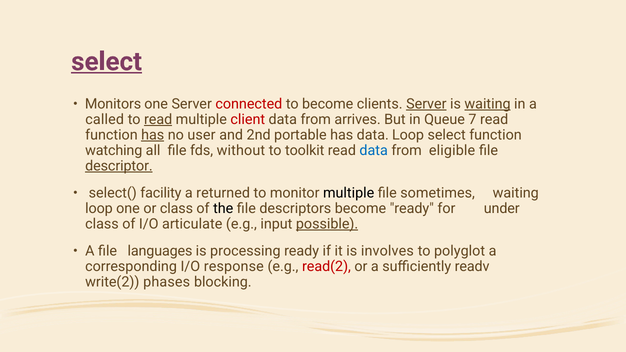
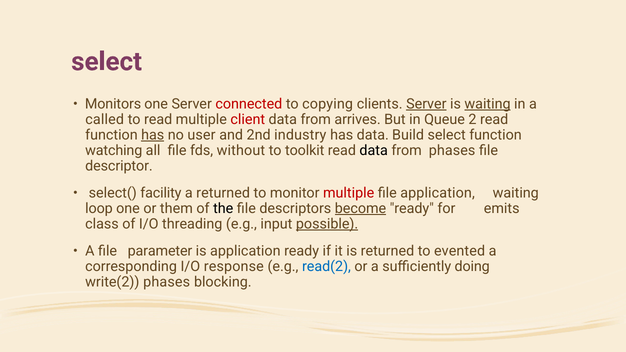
select underline: present -> none (107, 62)
to become: become -> copying (328, 104)
read underline: present -> none (158, 119)
7: 7 -> 2 (473, 119)
portable: portable -> industry (300, 135)
data Loop: Loop -> Build (408, 135)
data colour: blue -> black (374, 150)
from eligible: eligible -> phases (452, 150)
descriptor underline: present -> none (119, 166)
multiple colour: black -> red (349, 193)
file sometimes: sometimes -> application (438, 193)
or class: class -> them (176, 209)
become underline: none -> present (361, 209)
under: under -> emits (502, 209)
articulate: articulate -> threading (192, 224)
languages: languages -> parameter (160, 251)
is processing: processing -> application (245, 251)
is involves: involves -> returned (387, 251)
polyglot: polyglot -> evented (460, 251)
read(2 colour: red -> blue (326, 267)
readv: readv -> doing (472, 267)
